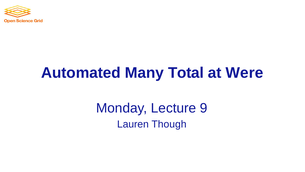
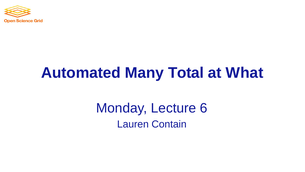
Were: Were -> What (245, 73)
9: 9 -> 6 (204, 108)
Though: Though -> Contain (169, 124)
